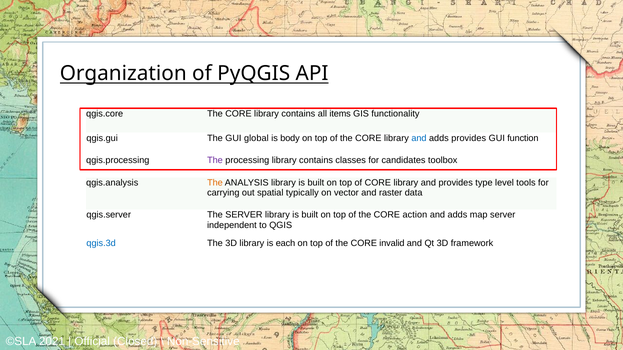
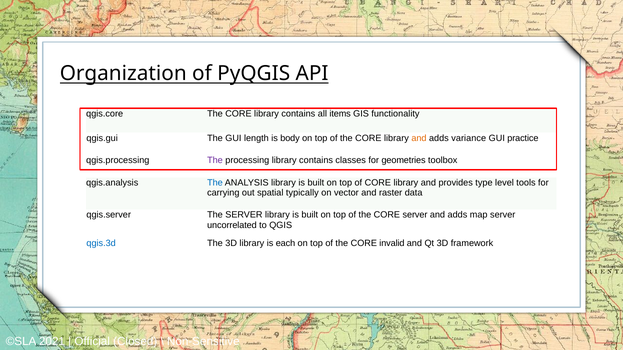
global: global -> length (256, 138)
and colour: blue -> orange (419, 138)
adds provides: provides -> variance (469, 138)
function: function -> practice (523, 138)
candidates: candidates -> geometries (404, 161)
The colour: orange -> blue (215, 183)
CORE action: action -> server (415, 215)
independent: independent -> uncorrelated (232, 225)
